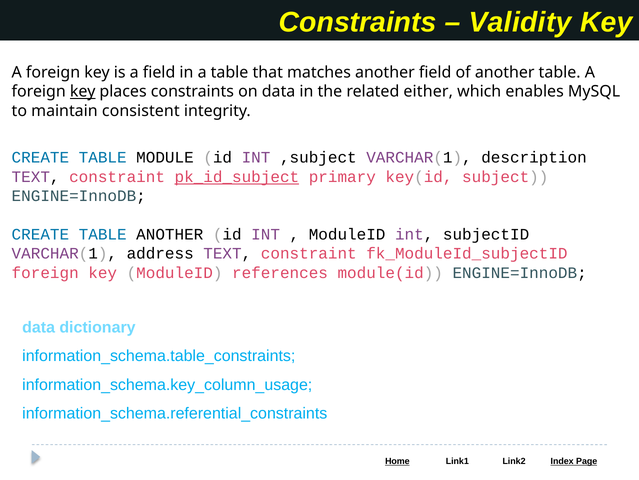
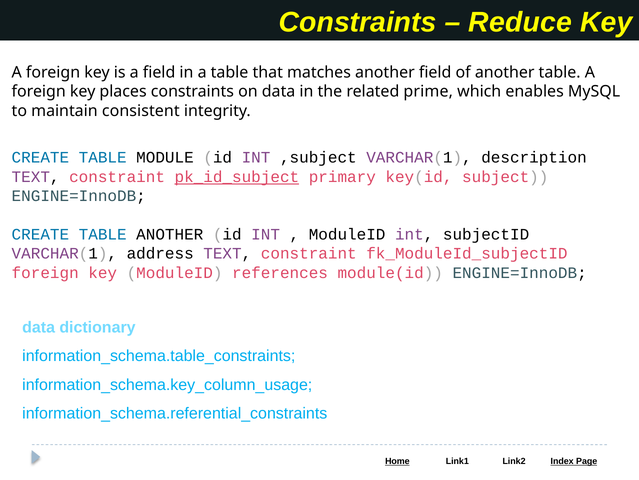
Validity: Validity -> Reduce (520, 22)
key underline: present -> none (83, 92)
either: either -> prime (428, 92)
